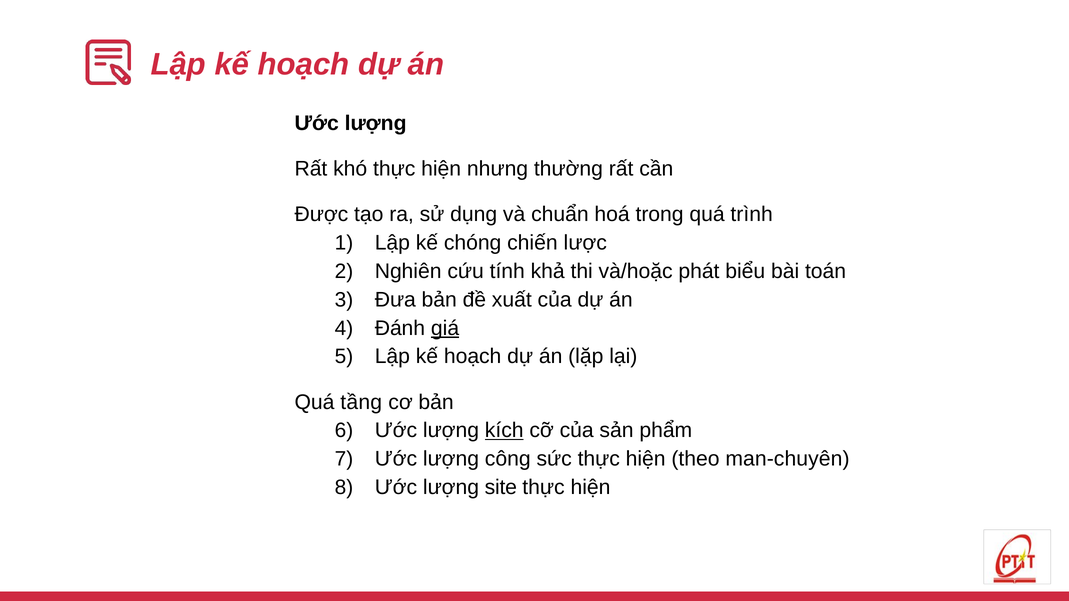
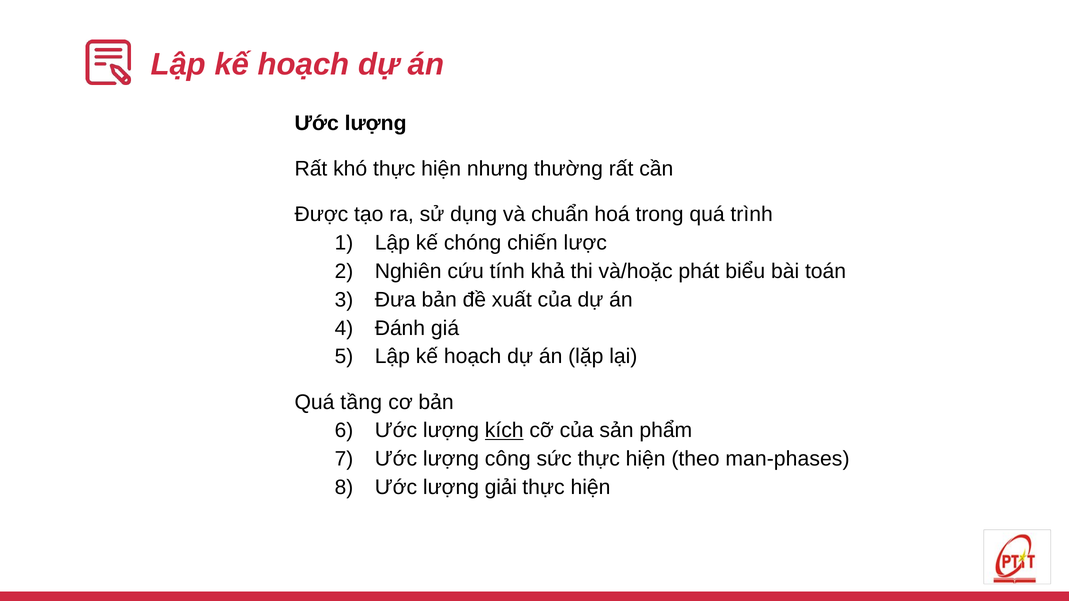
giá underline: present -> none (445, 328)
man-chuyên: man-chuyên -> man-phases (787, 459)
site: site -> giải (501, 488)
